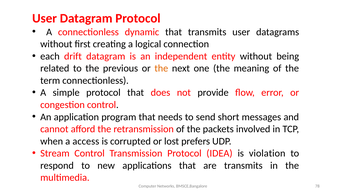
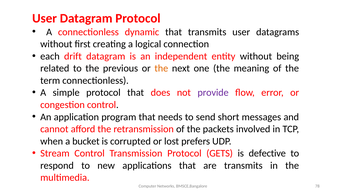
provide colour: black -> purple (213, 92)
access: access -> bucket (86, 141)
IDEA: IDEA -> GETS (220, 153)
violation: violation -> defective (267, 153)
